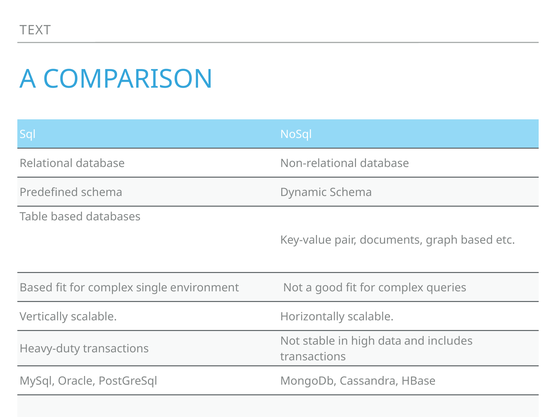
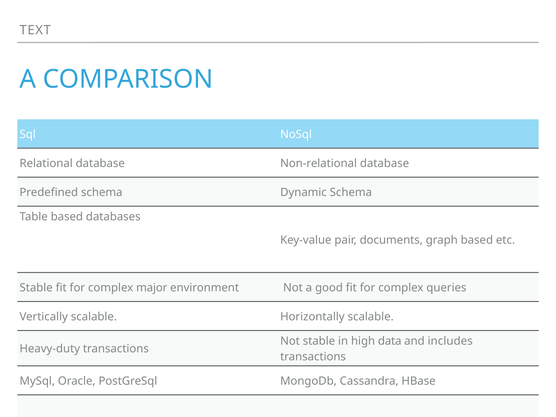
Based: Based -> Stable (36, 288)
single: single -> major (152, 288)
